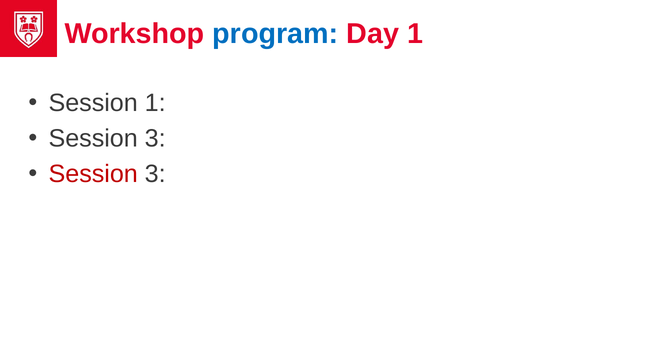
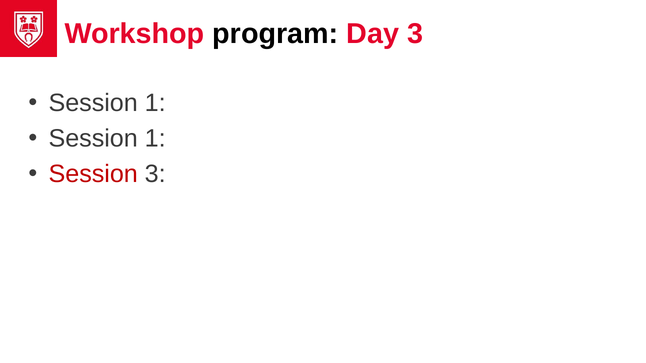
program colour: blue -> black (275, 34)
Day 1: 1 -> 3 (415, 34)
3: 3 -> 1 (155, 139)
